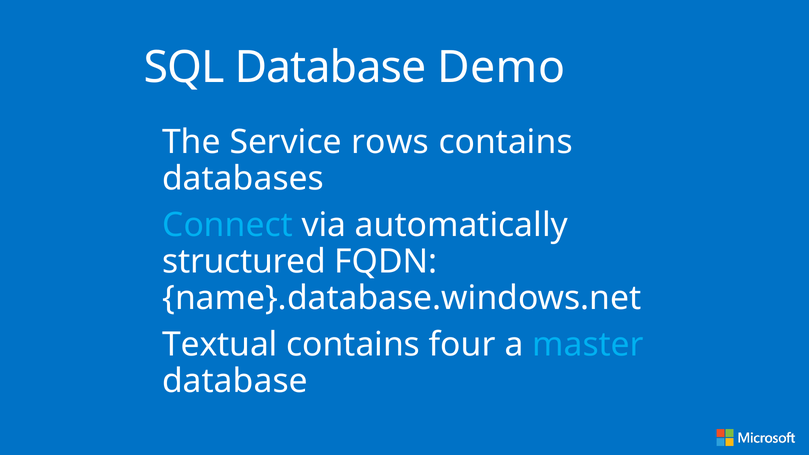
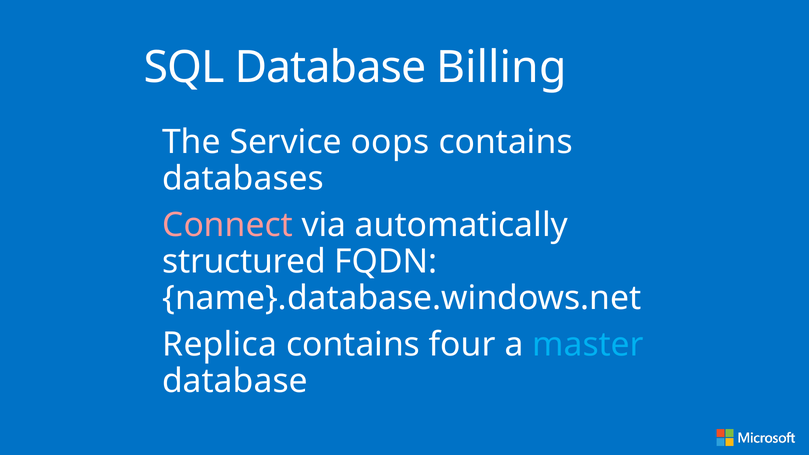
Demo: Demo -> Billing (501, 67)
rows: rows -> oops (390, 142)
Connect colour: light blue -> pink (228, 225)
Textual: Textual -> Replica (220, 345)
